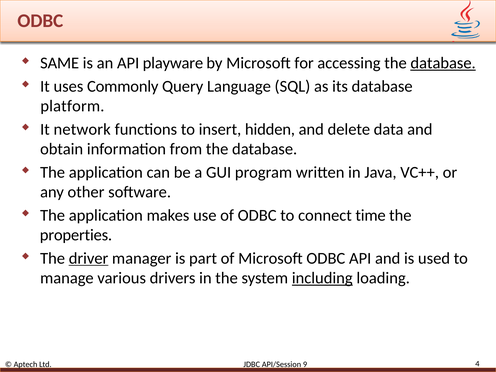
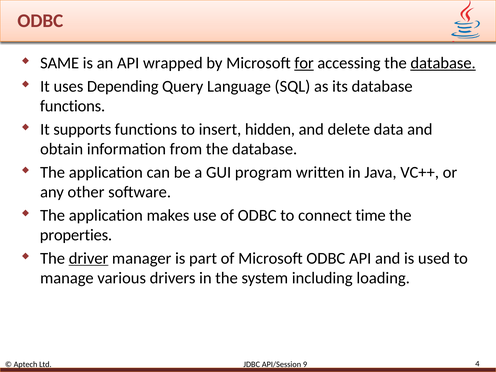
playware: playware -> wrapped (173, 63)
for underline: none -> present (304, 63)
Commonly: Commonly -> Depending (123, 86)
platform: platform -> functions (73, 106)
network: network -> supports (82, 129)
including underline: present -> none (322, 278)
